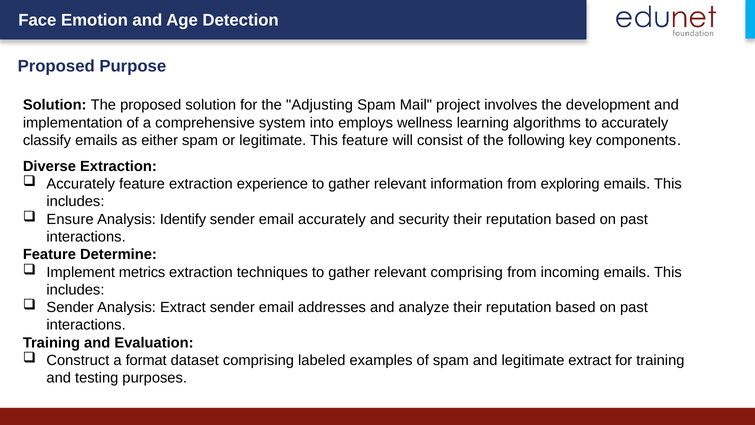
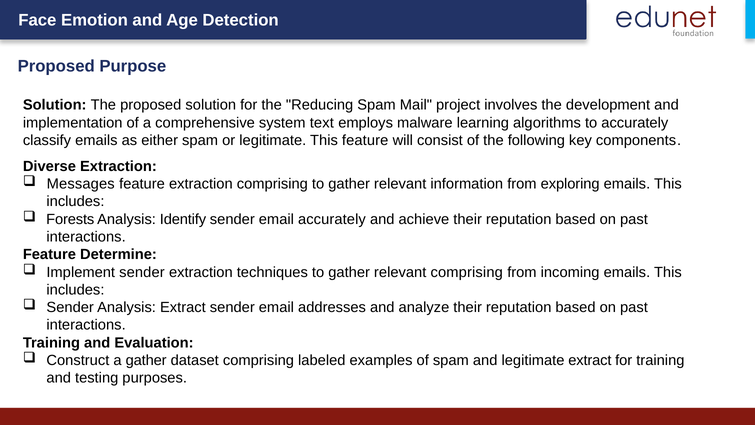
Adjusting: Adjusting -> Reducing (320, 105)
into: into -> text (322, 123)
wellness: wellness -> malware (425, 123)
Accurately: Accurately -> Messages (81, 184)
extraction experience: experience -> comprising (272, 184)
Ensure: Ensure -> Forests (70, 219)
security: security -> achieve (424, 219)
Implement metrics: metrics -> sender (142, 272)
a format: format -> gather (146, 360)
